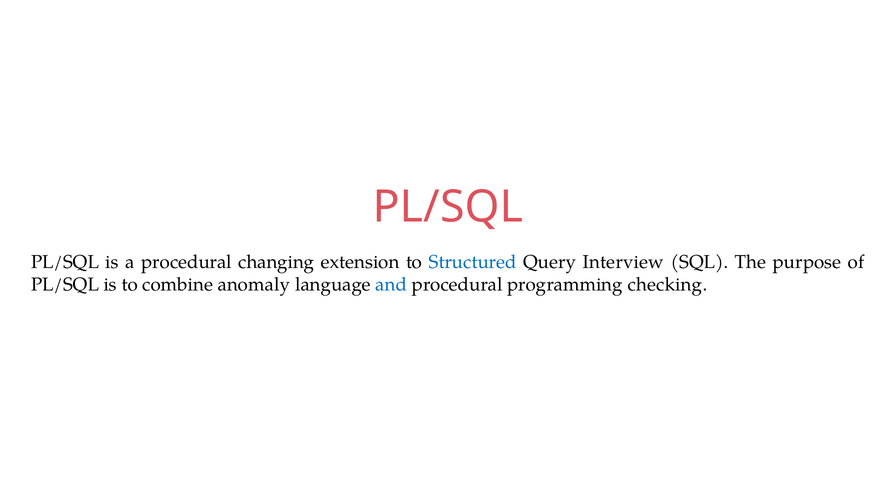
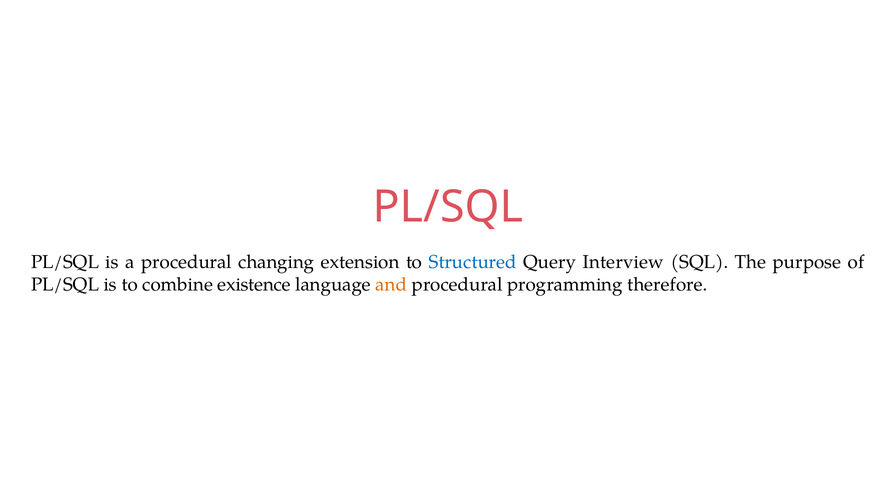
anomaly: anomaly -> existence (254, 285)
and colour: blue -> orange (391, 285)
checking: checking -> therefore (667, 285)
